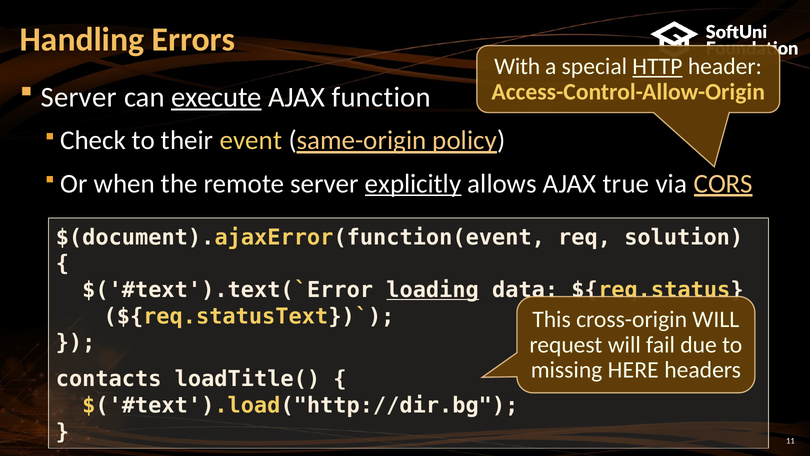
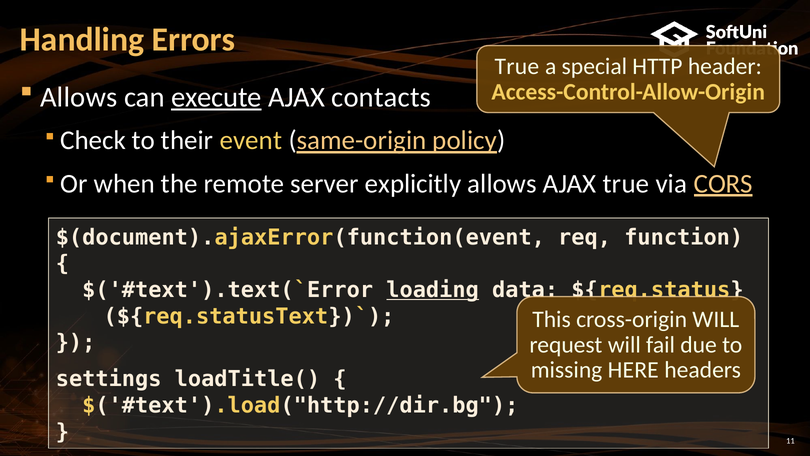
With: With -> True (517, 66)
HTTP underline: present -> none (657, 66)
Server: Server -> Allows (79, 97)
function: function -> contacts (381, 97)
explicitly underline: present -> none (413, 184)
solution: solution -> function (684, 237)
contacts: contacts -> settings (109, 379)
